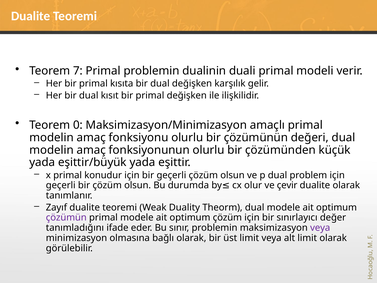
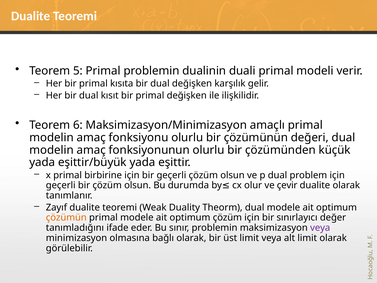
7: 7 -> 5 (78, 71)
0: 0 -> 6 (78, 125)
konudur: konudur -> birbirine (103, 175)
çözümün colour: purple -> orange (66, 217)
